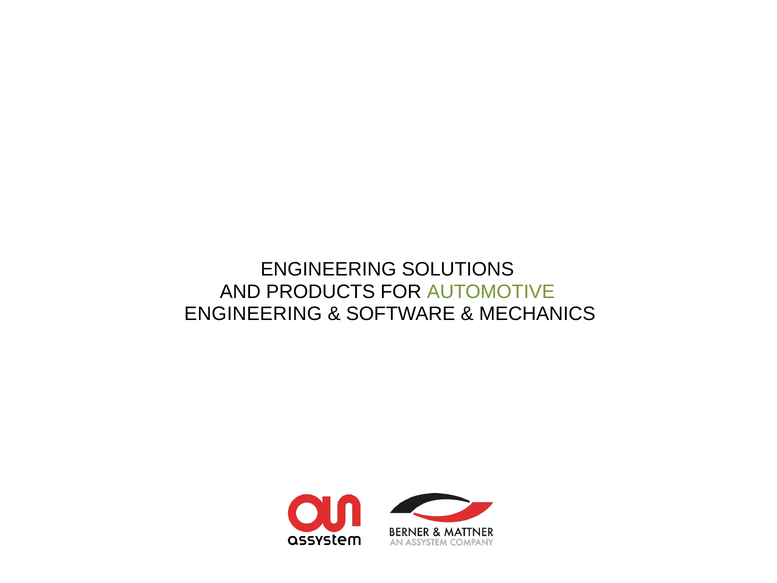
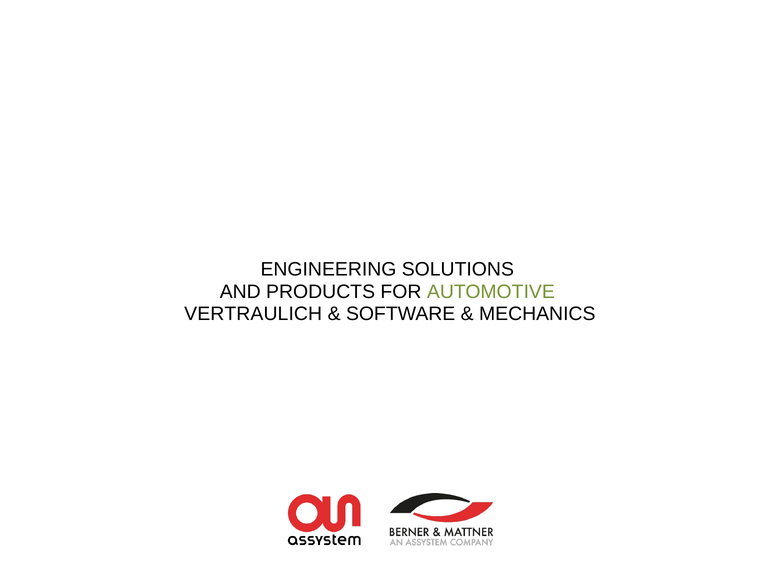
ENGINEERING: ENGINEERING -> VERTRAULICH (253, 314)
